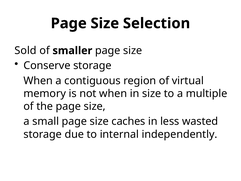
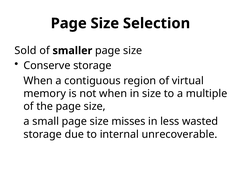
caches: caches -> misses (128, 121)
independently: independently -> unrecoverable (180, 134)
